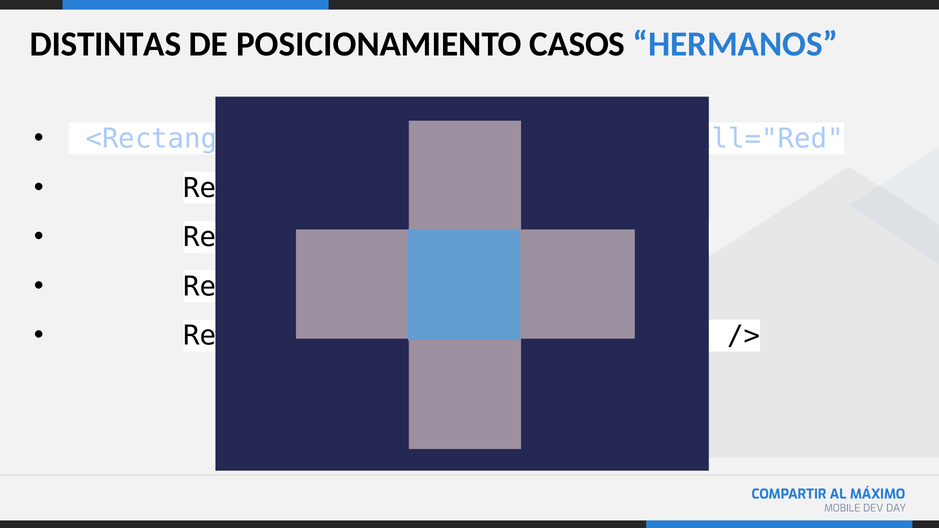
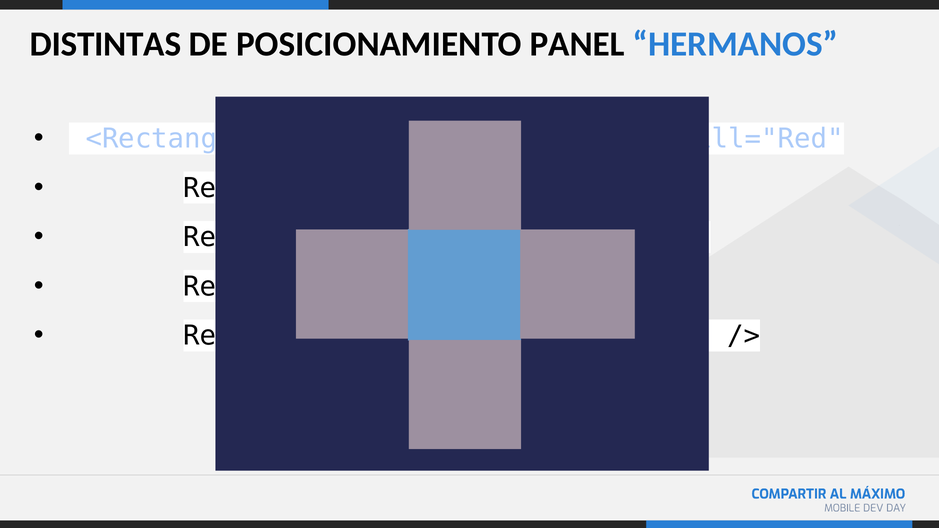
CASOS: CASOS -> PANEL (577, 44)
